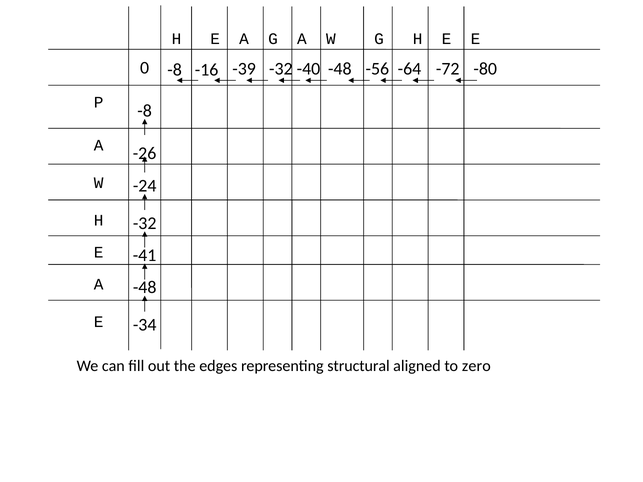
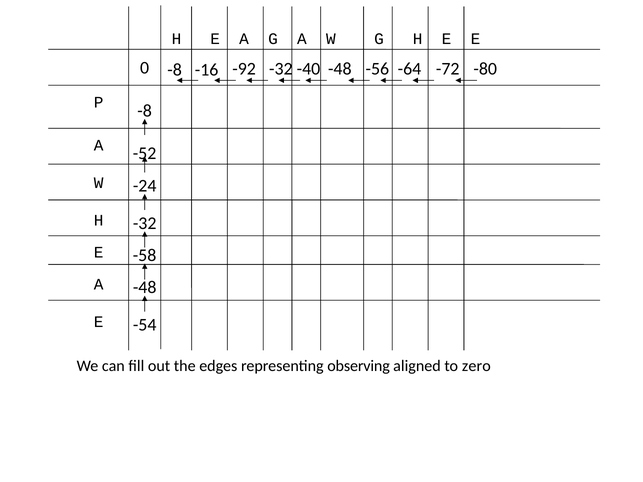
-39: -39 -> -92 (244, 69)
-26: -26 -> -52 (145, 154)
-41: -41 -> -58 (145, 255)
-34: -34 -> -54 (145, 325)
structural: structural -> observing (359, 366)
